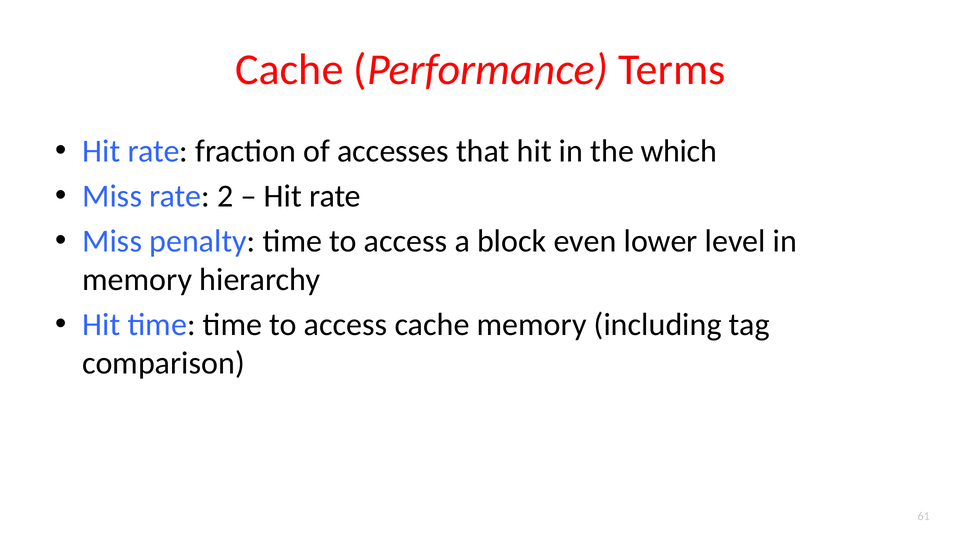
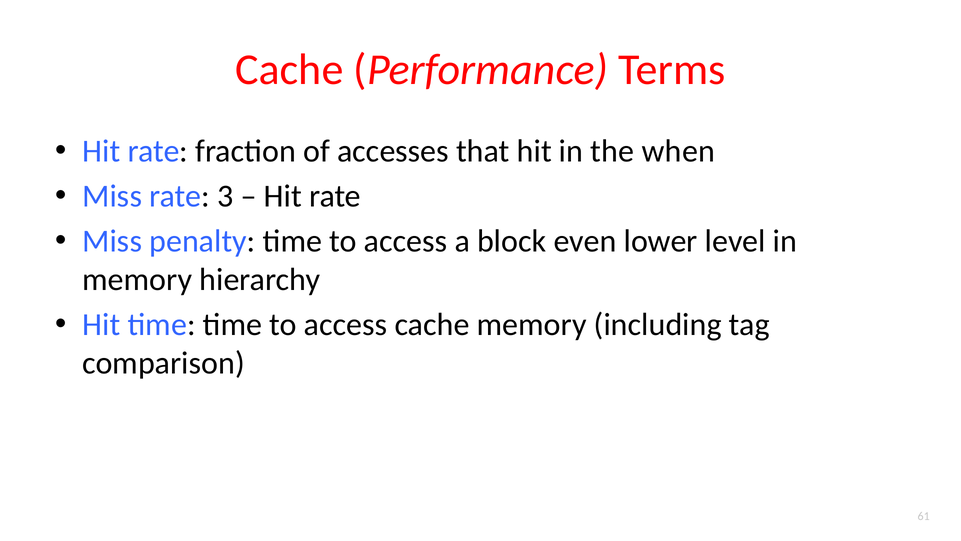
which: which -> when (678, 151)
2: 2 -> 3 (225, 196)
